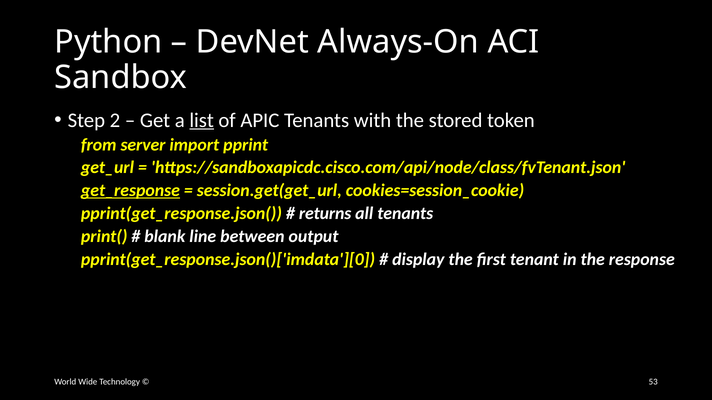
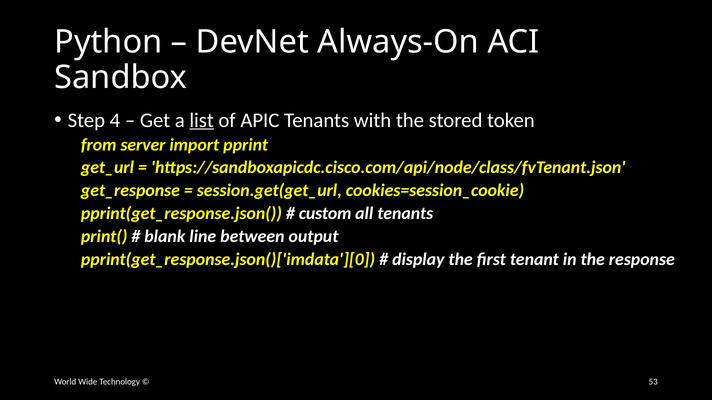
2: 2 -> 4 (115, 120)
get_response underline: present -> none (130, 191)
returns: returns -> custom (325, 214)
